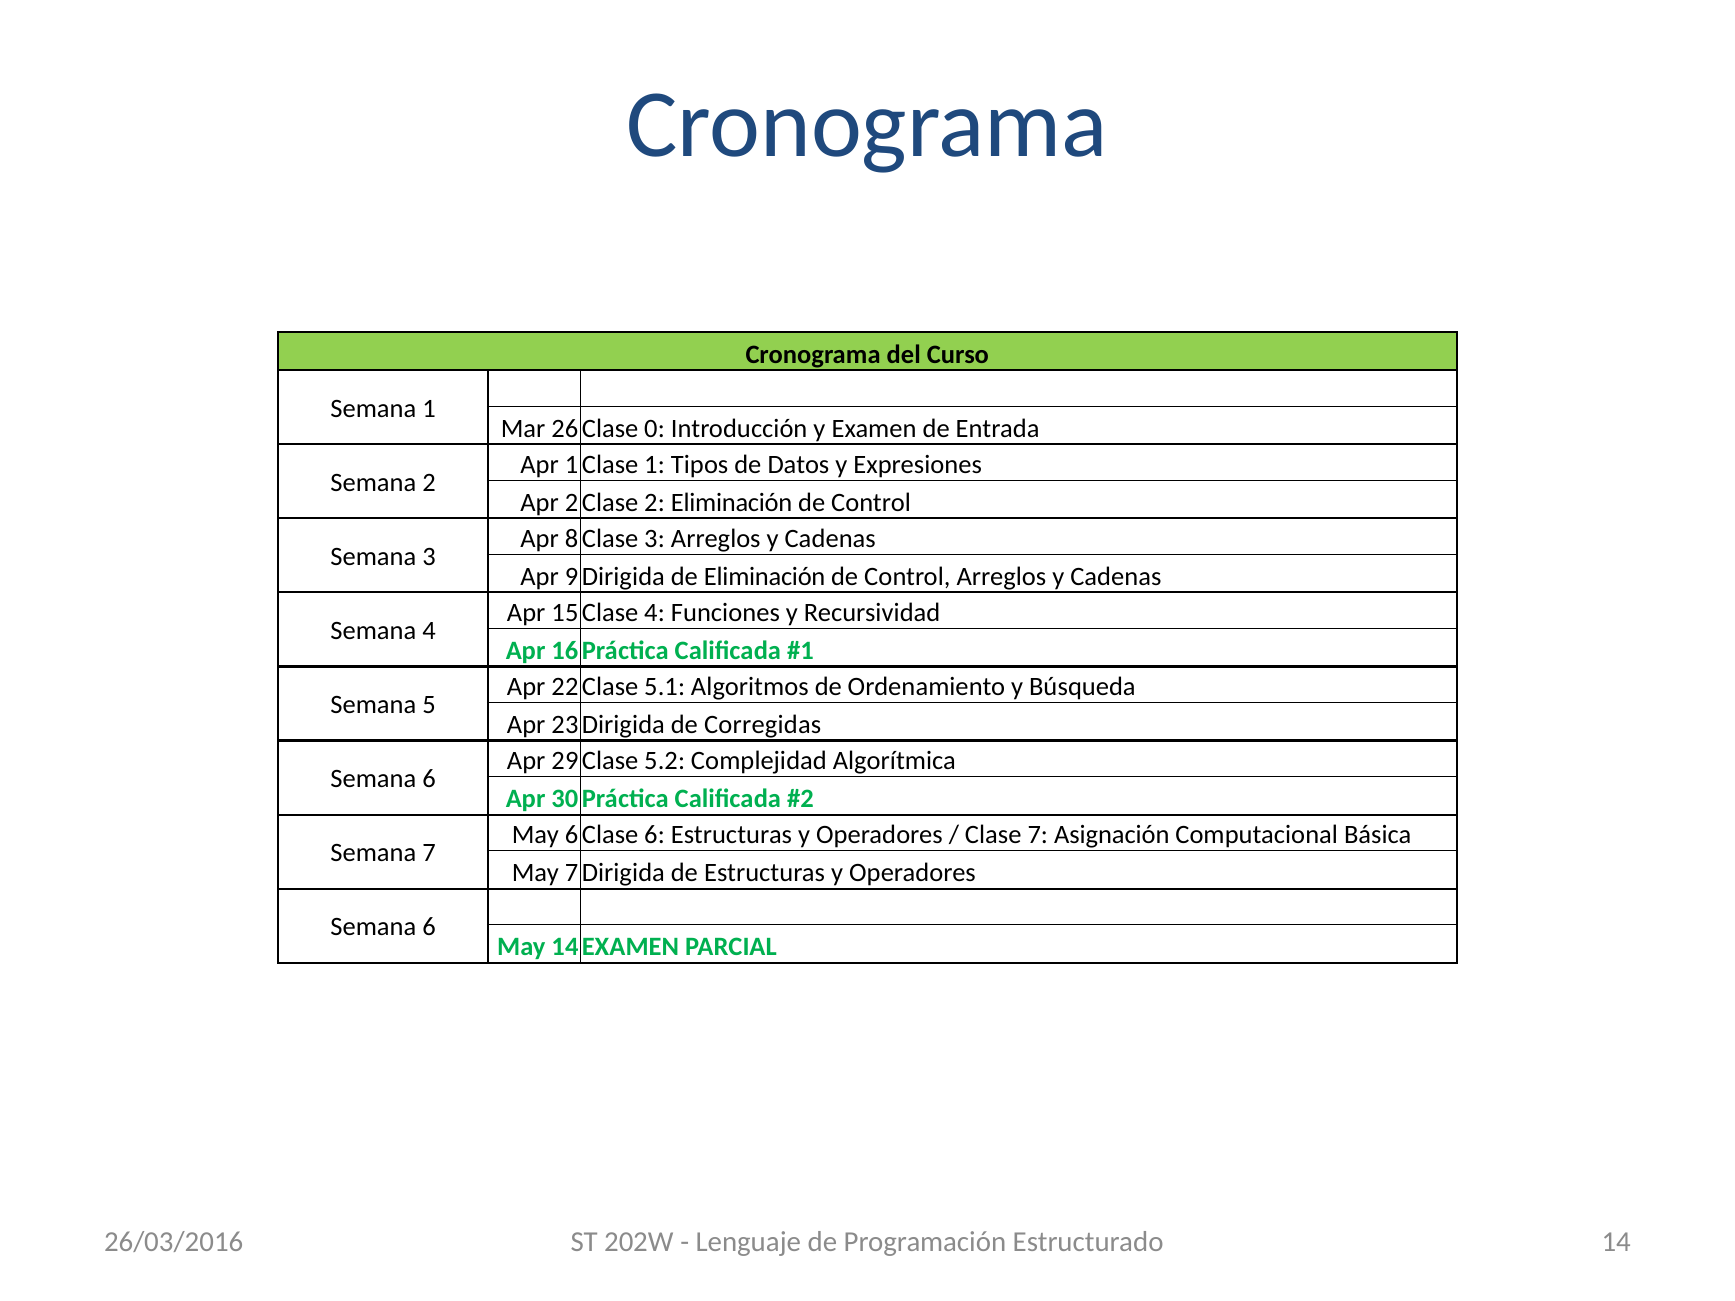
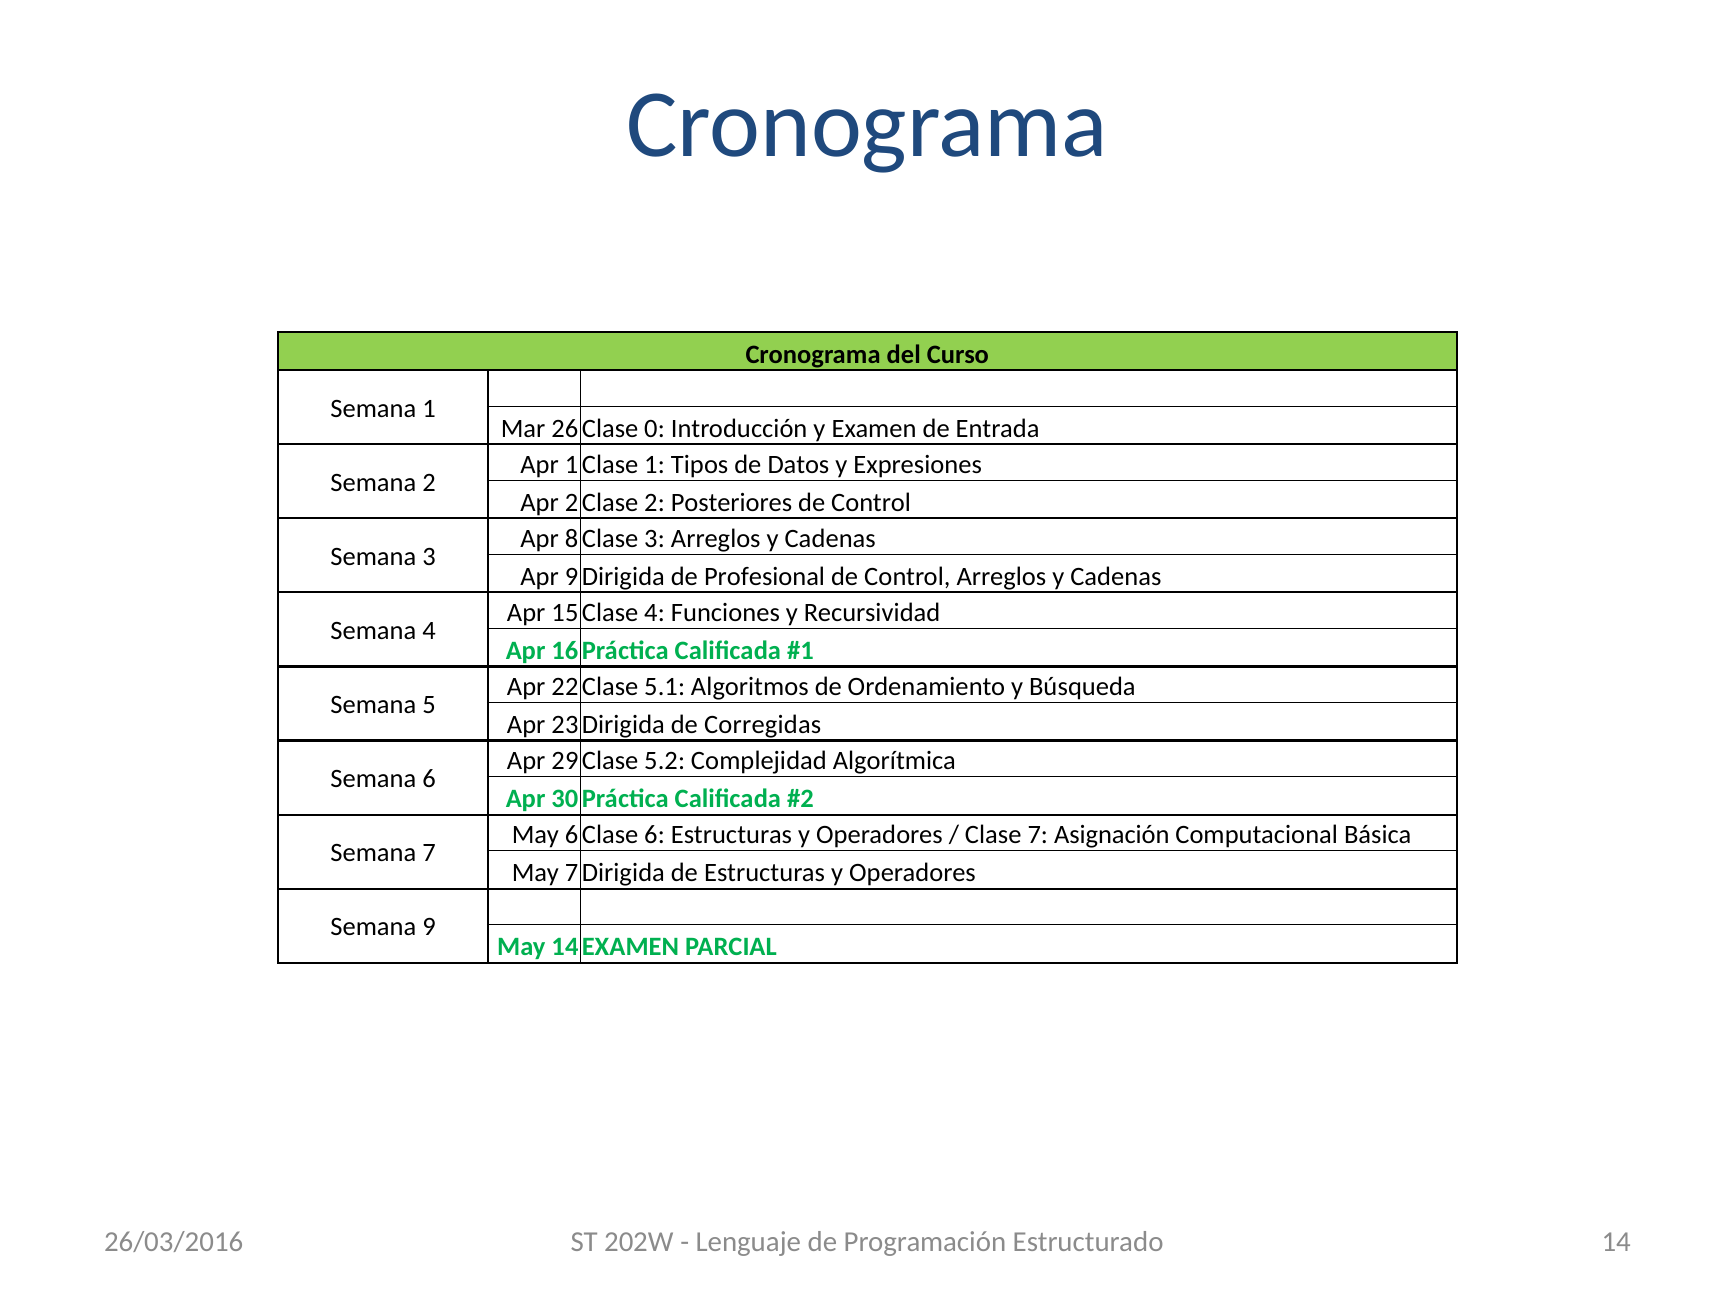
2 Eliminación: Eliminación -> Posteriores (731, 503)
de Eliminación: Eliminación -> Profesional (765, 577)
6: 6 -> 9 (429, 927)
